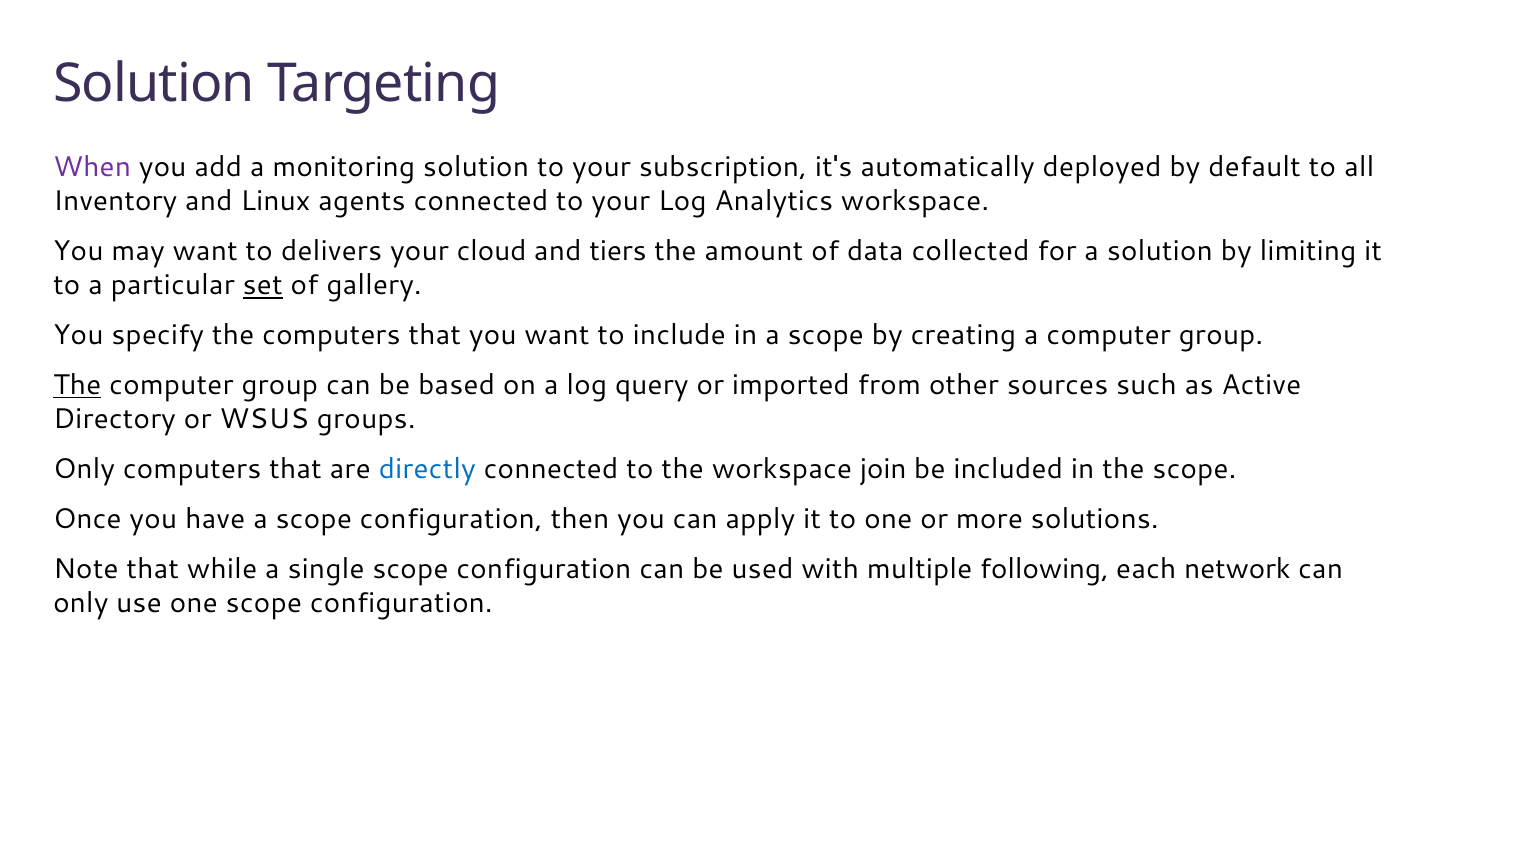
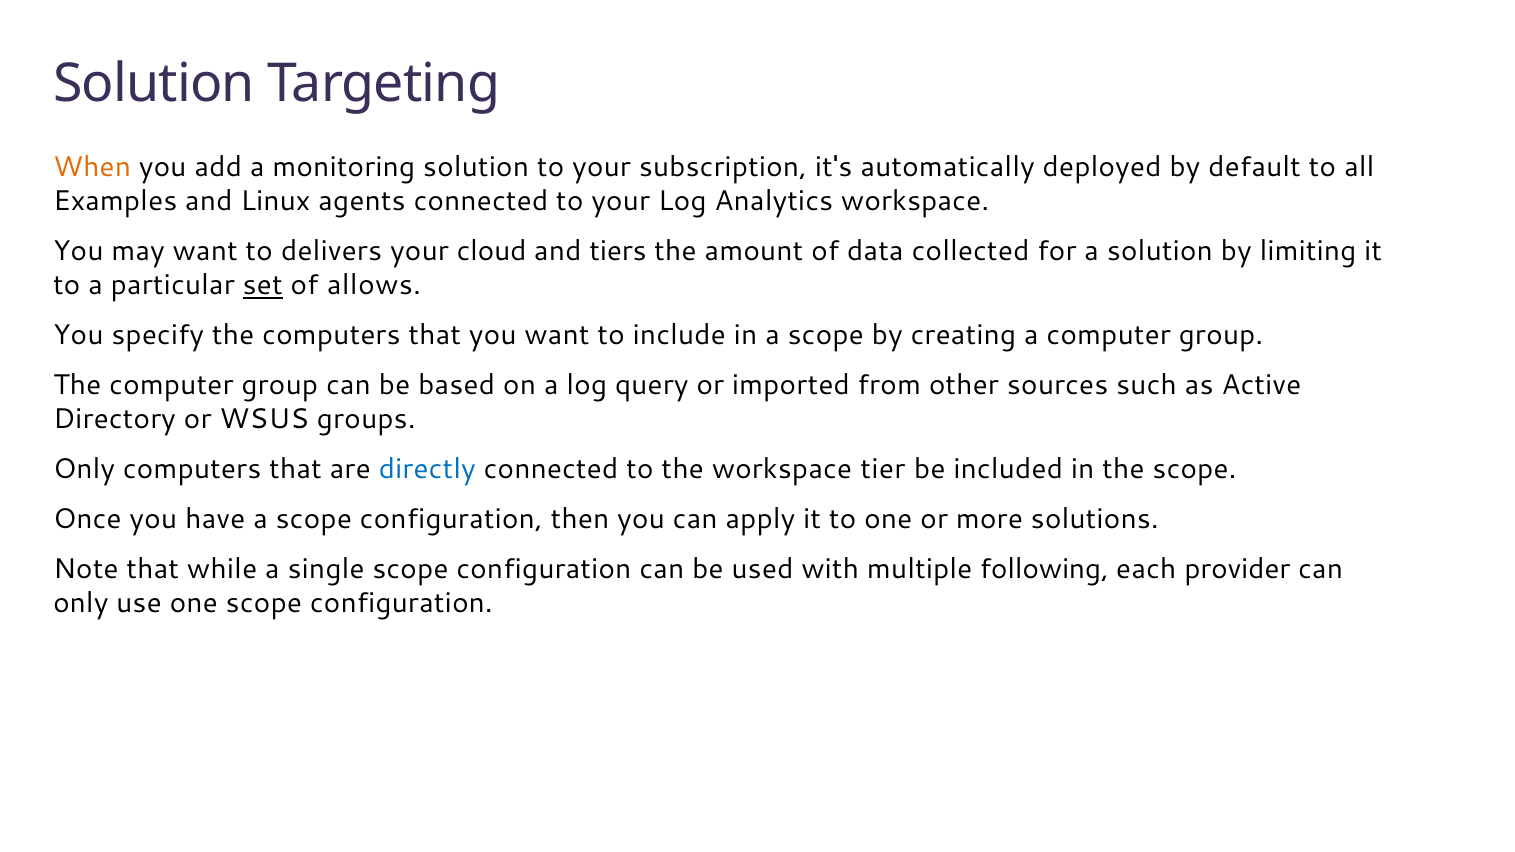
When colour: purple -> orange (92, 168)
Inventory: Inventory -> Examples (115, 202)
gallery: gallery -> allows (374, 286)
The underline: present -> none (77, 385)
join: join -> tier (883, 469)
network: network -> provider (1237, 569)
